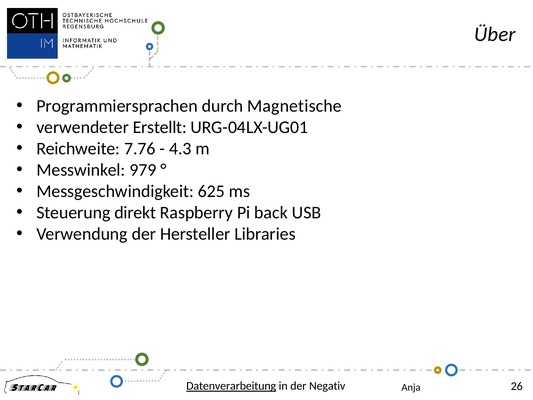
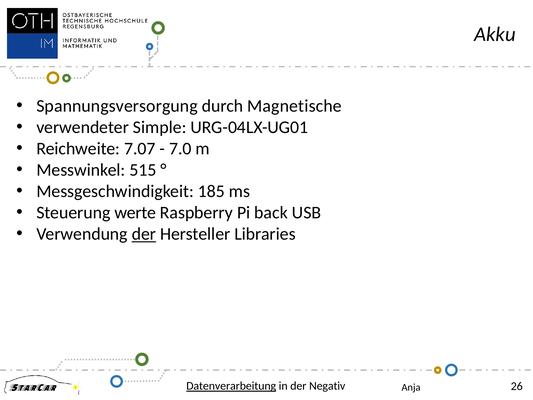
Über: Über -> Akku (495, 34)
Programmiersprachen: Programmiersprachen -> Spannungsversorgung (117, 106)
Erstellt: Erstellt -> Simple (160, 127)
7.76: 7.76 -> 7.07 (140, 149)
4.3: 4.3 -> 7.0 (180, 149)
979: 979 -> 515 (143, 170)
625: 625 -> 185 (211, 191)
direkt: direkt -> werte (135, 213)
der underline: none -> present (144, 234)
